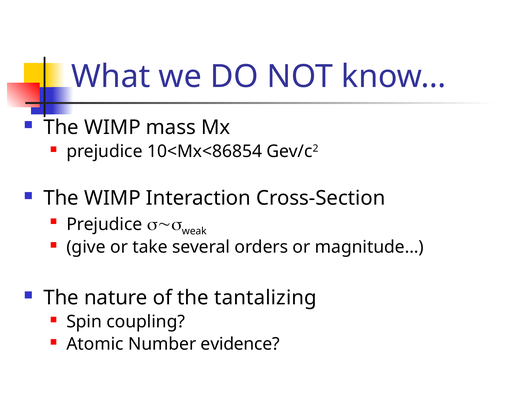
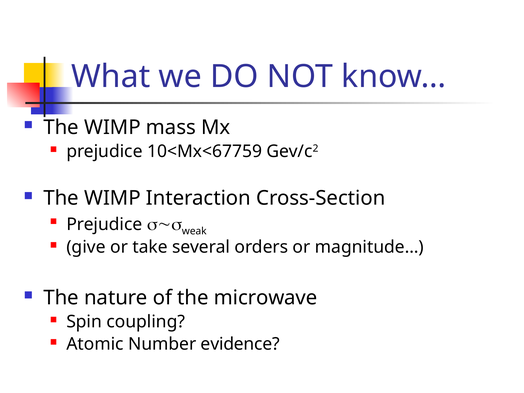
10<Mx<86854: 10<Mx<86854 -> 10<Mx<67759 (205, 151)
tantalizing: tantalizing -> microwave (266, 298)
